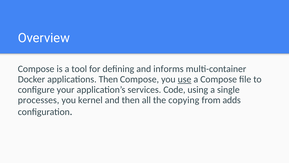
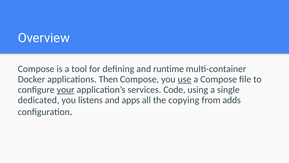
informs: informs -> runtime (169, 69)
your underline: none -> present (66, 89)
processes: processes -> dedicated (39, 100)
kernel: kernel -> listens (90, 100)
and then: then -> apps (131, 100)
